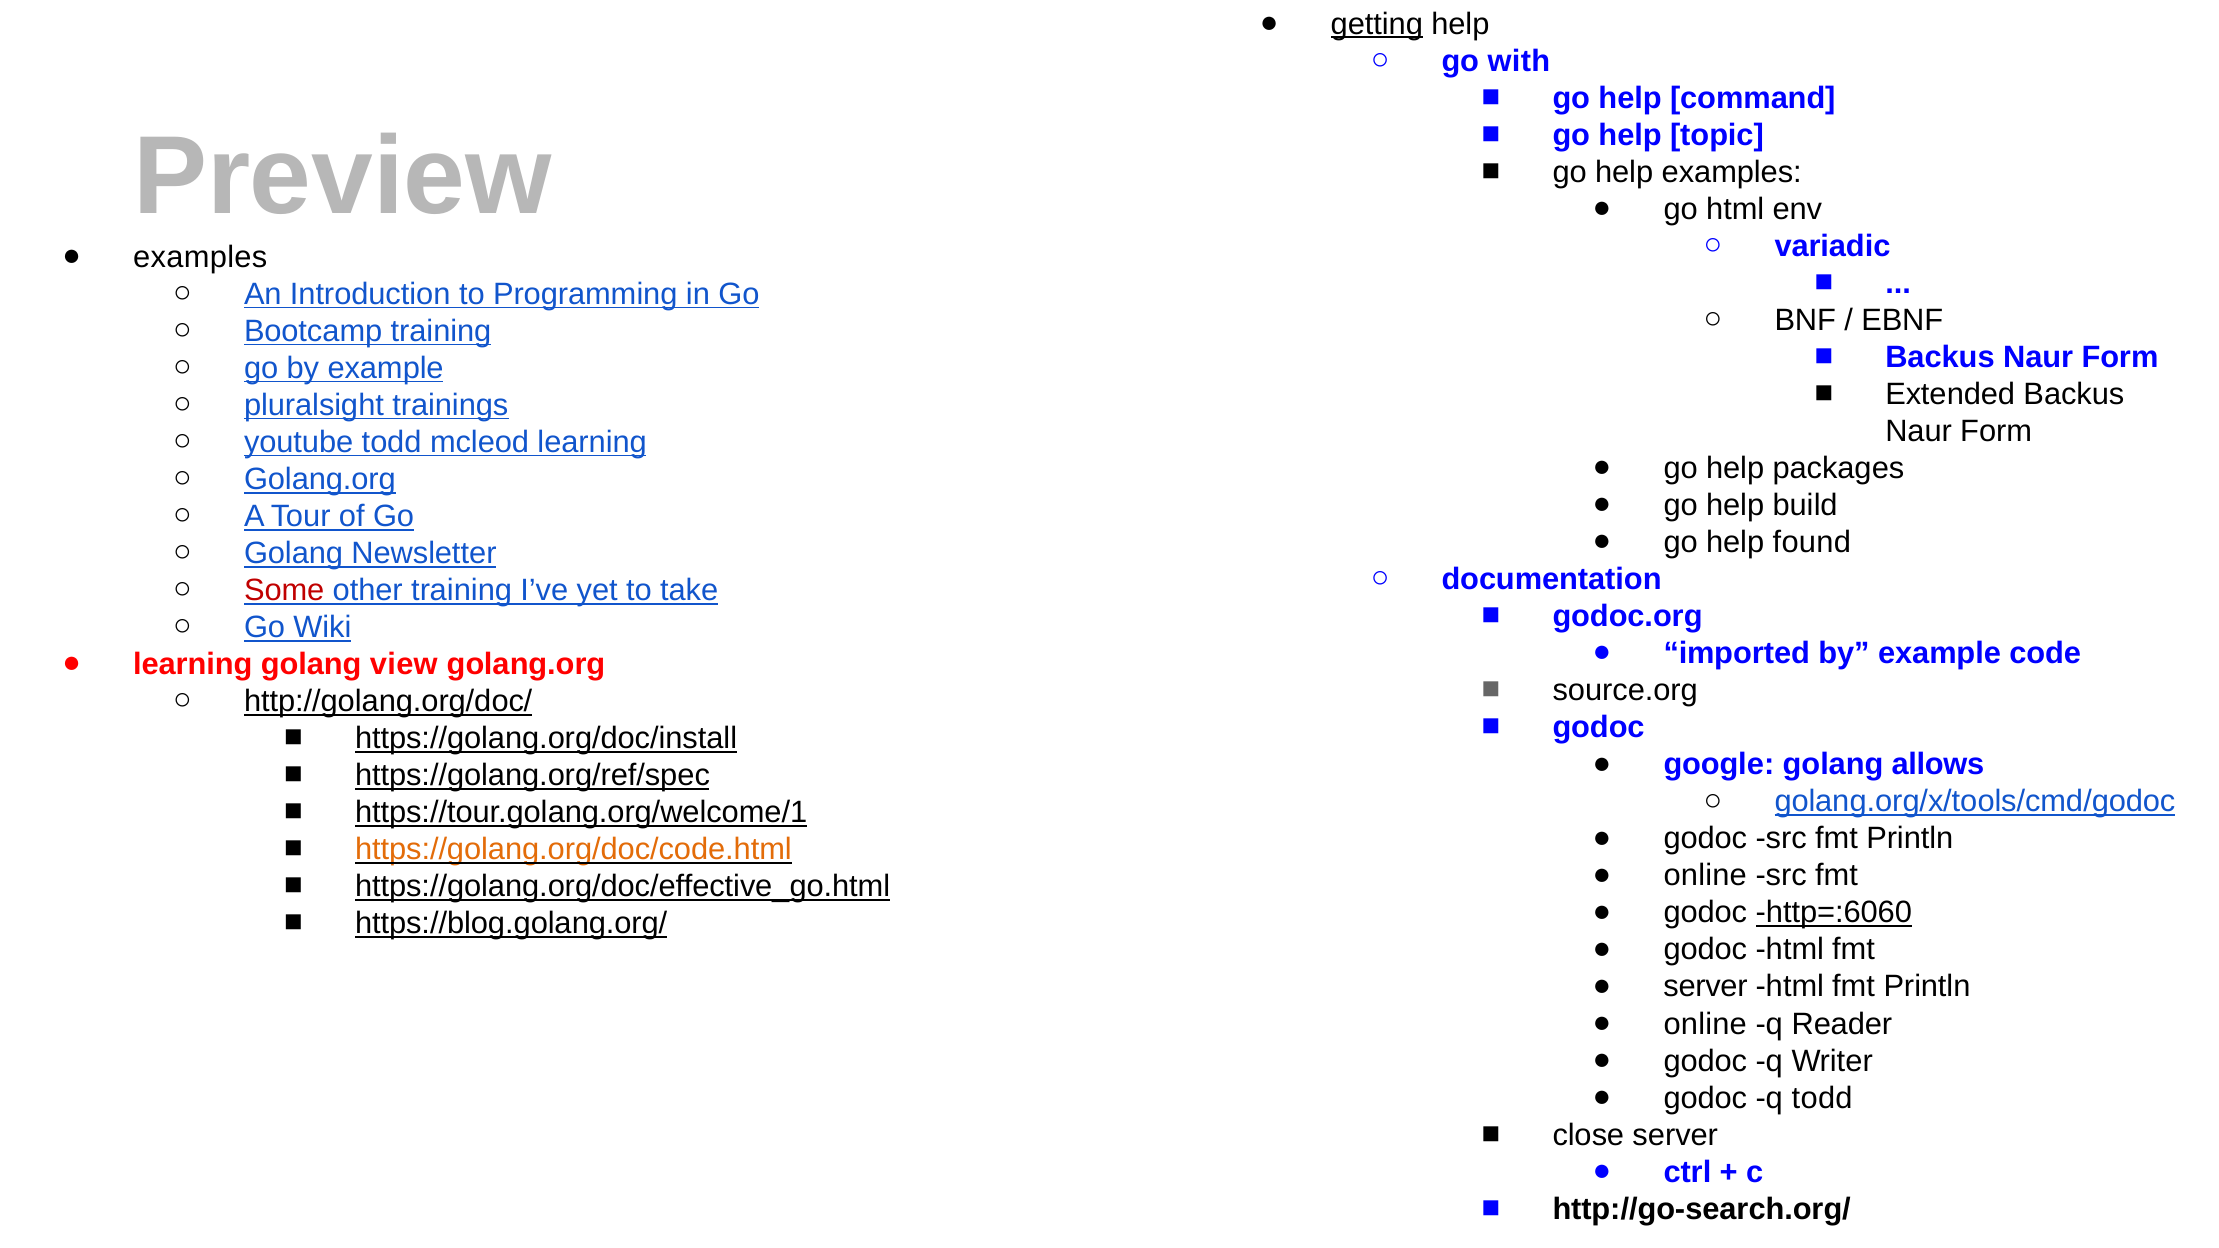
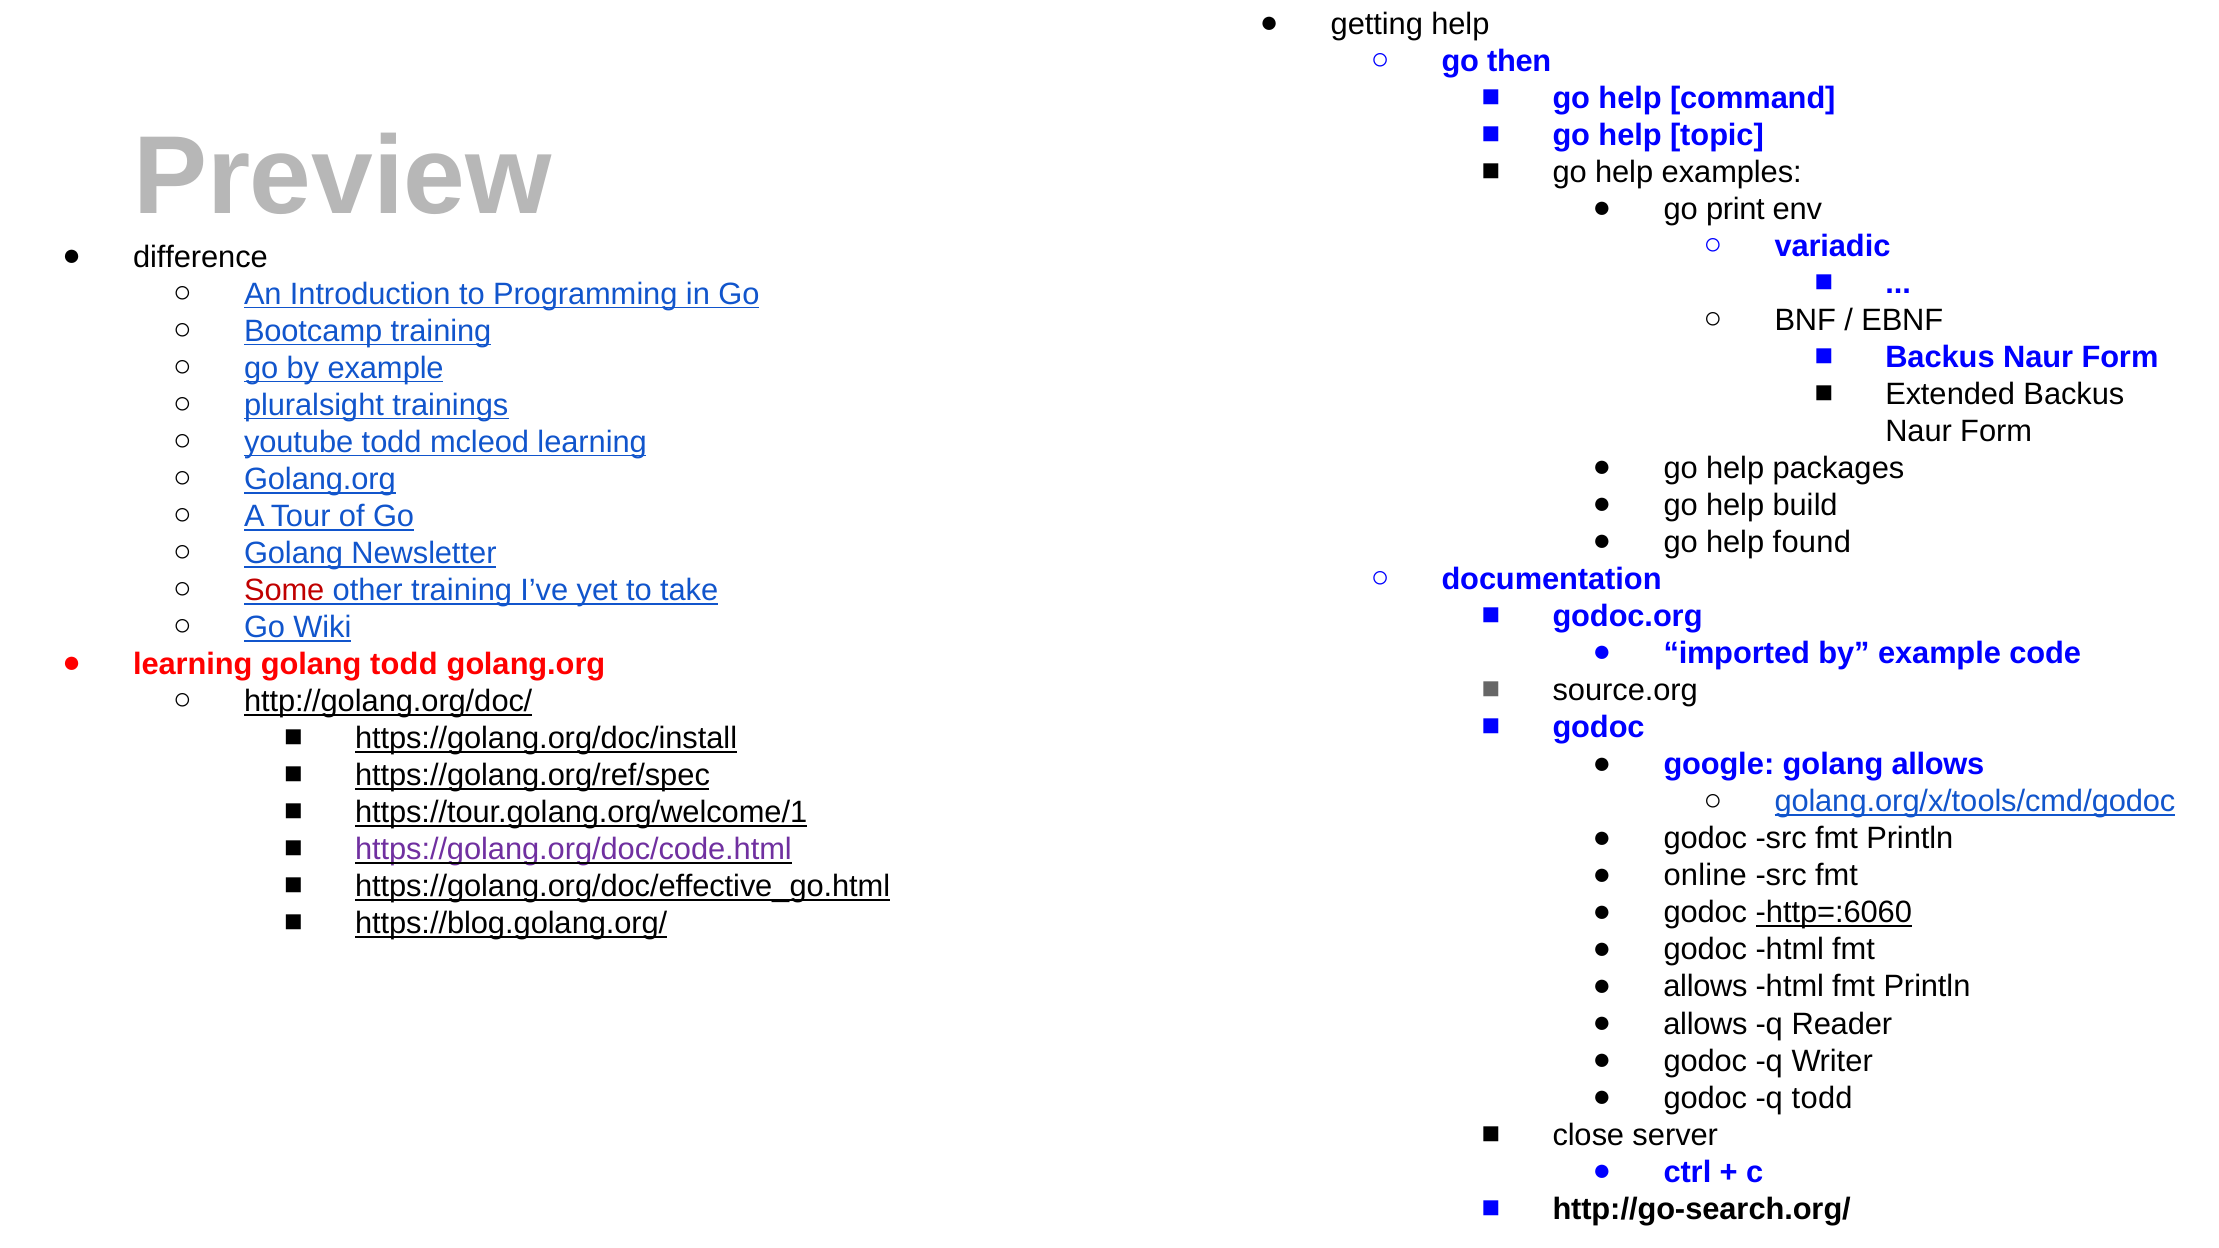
getting underline: present -> none (1377, 24)
with: with -> then (1519, 61)
go html: html -> print (1735, 209)
examples: examples -> difference (200, 257)
golang view: view -> todd (404, 664)
https://golang.org/doc/code.html colour: orange -> purple (573, 850)
server: server -> allows (1705, 987)
online: online -> allows (1705, 1024)
